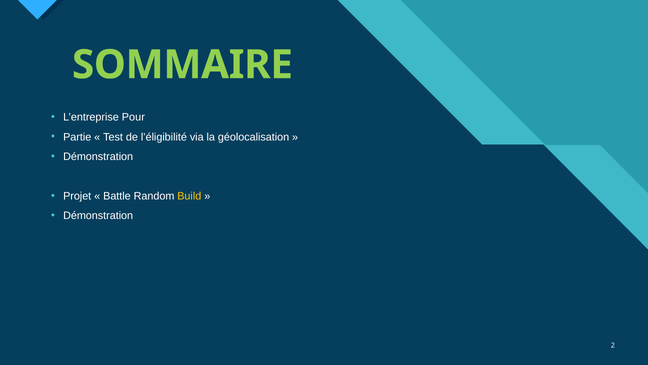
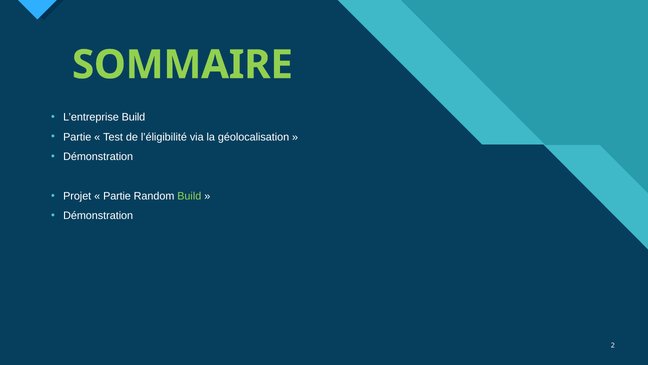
L’entreprise Pour: Pour -> Build (133, 117)
Battle: Battle -> Partie (117, 196)
Build colour: yellow -> light green (189, 196)
